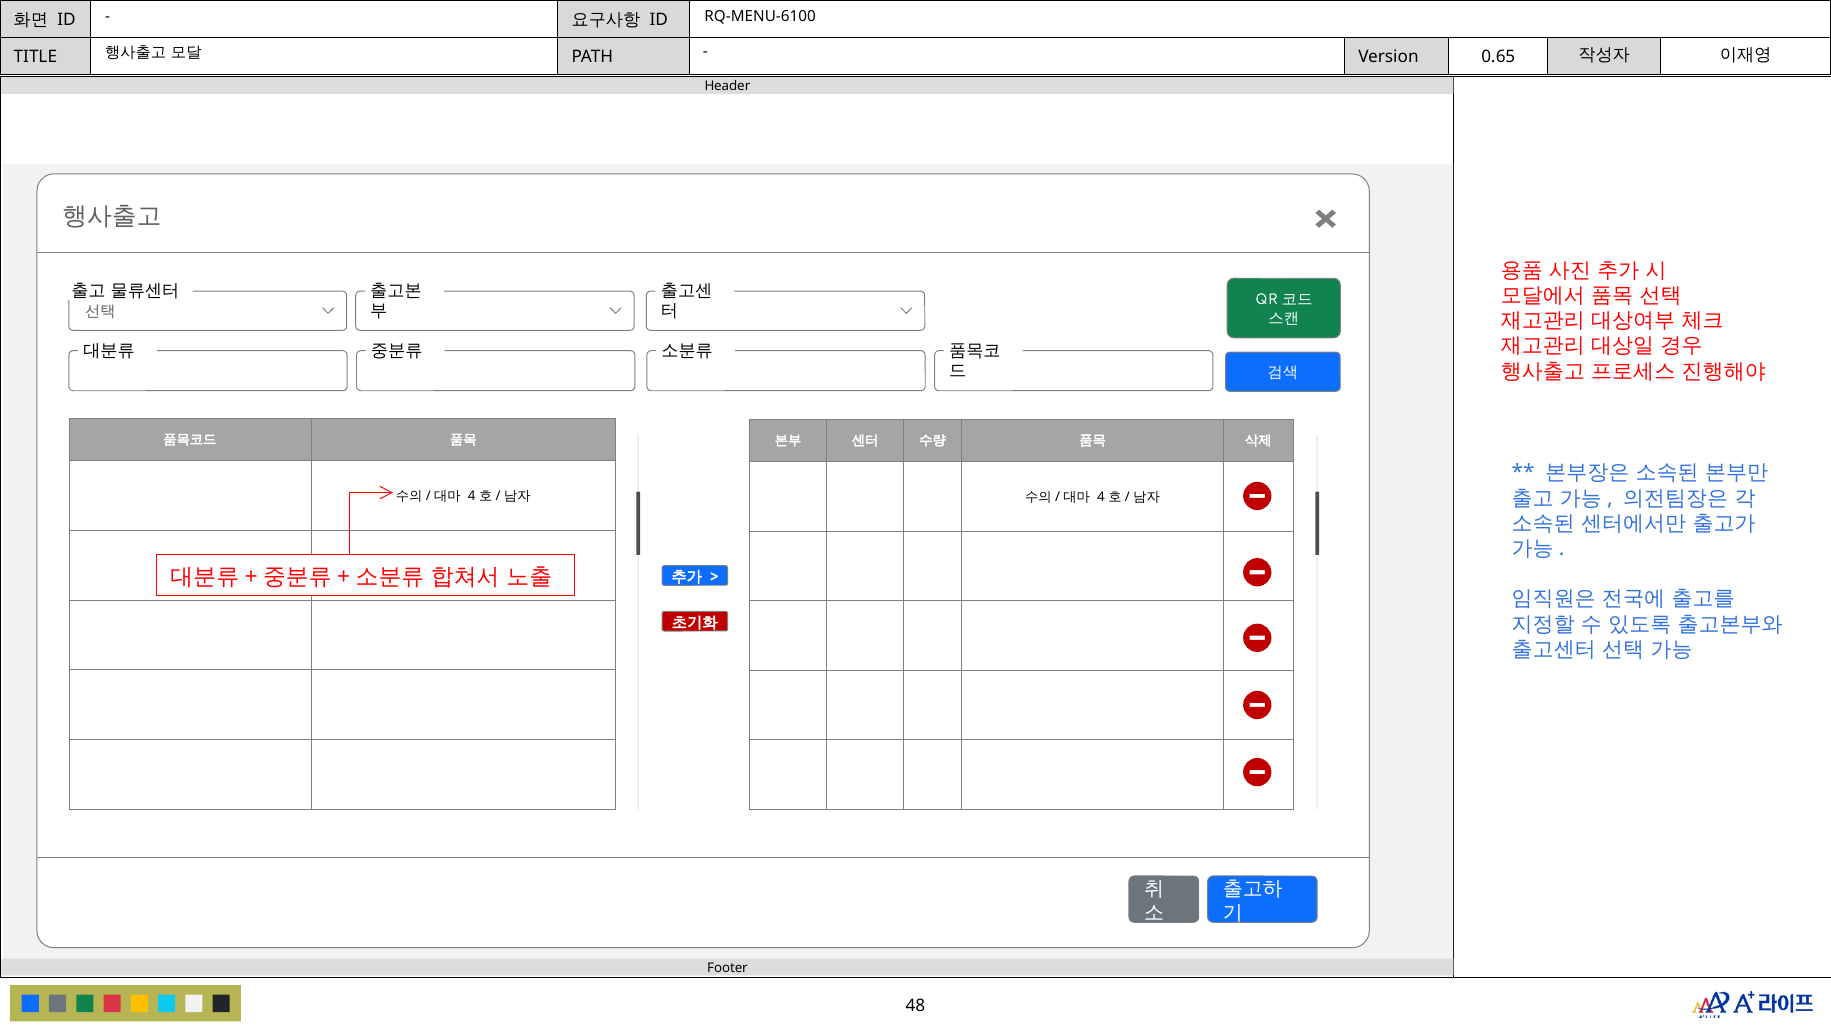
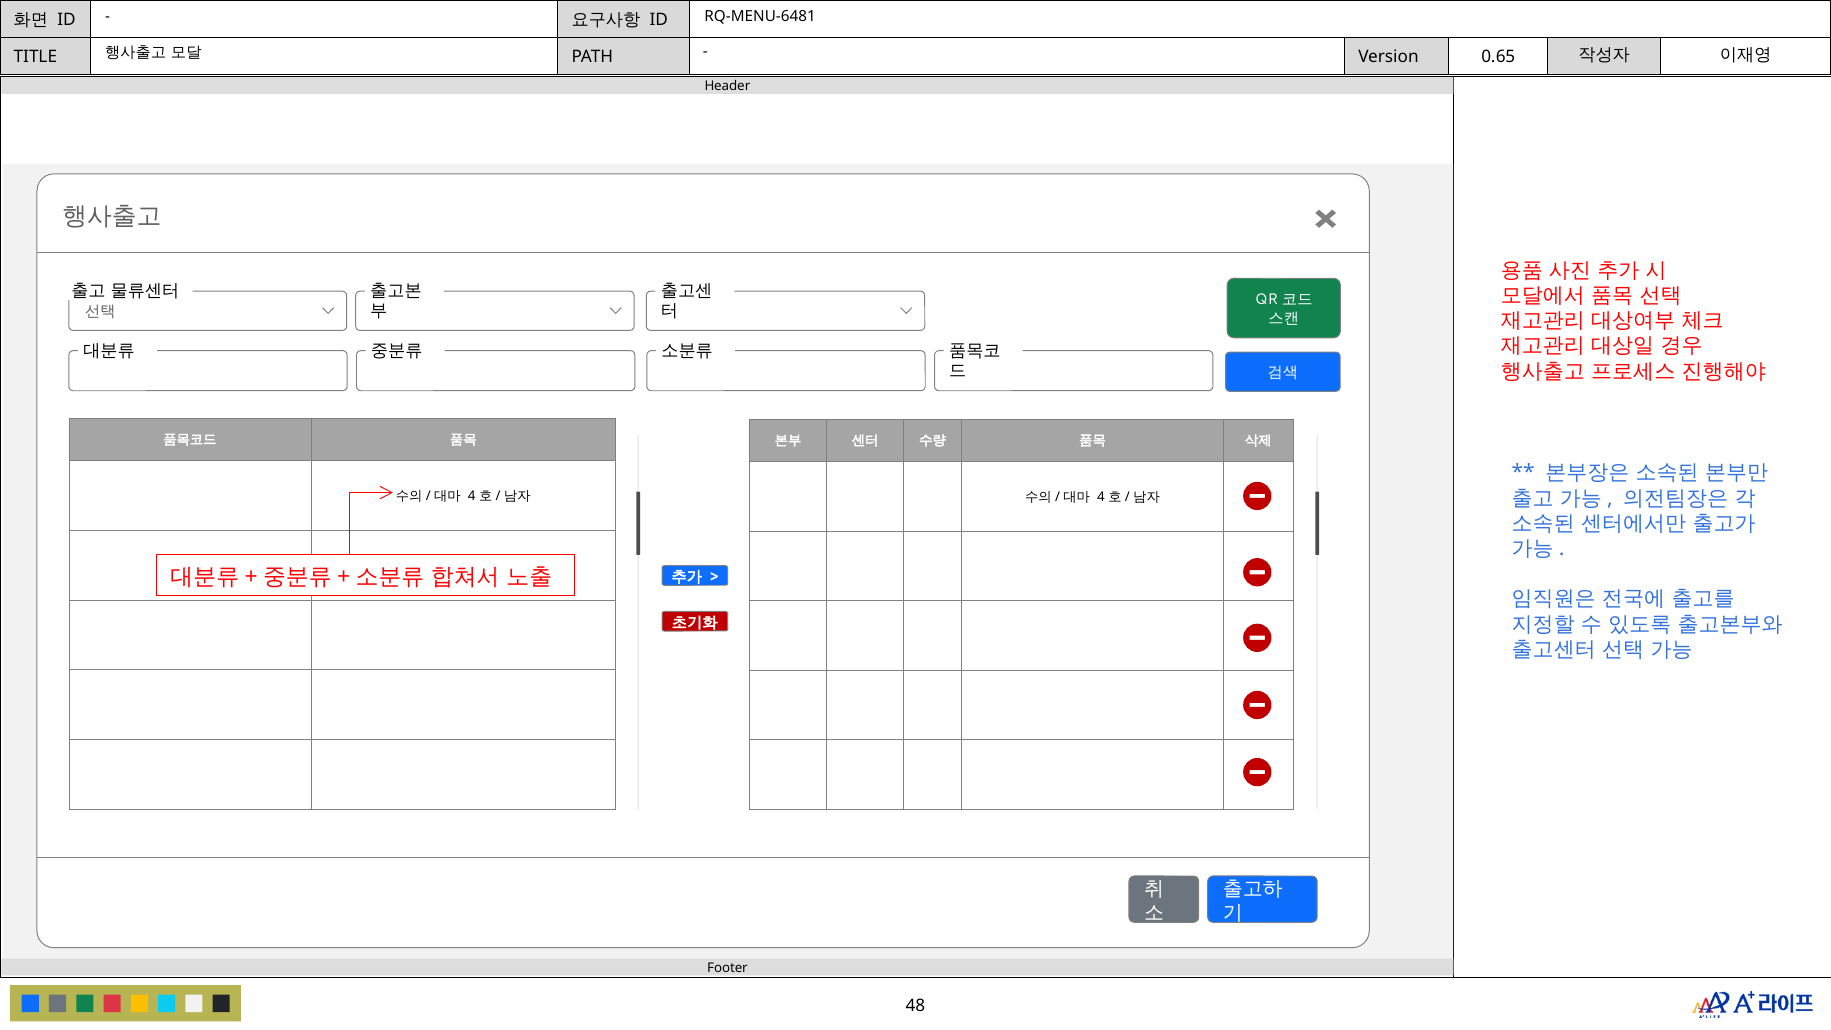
RQ-MENU-6100: RQ-MENU-6100 -> RQ-MENU-6481 (760, 16)
